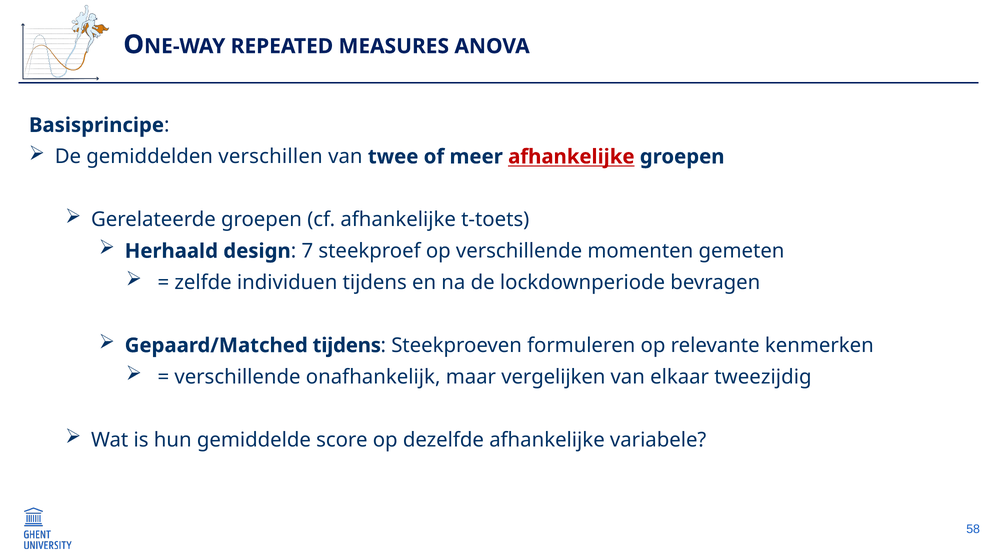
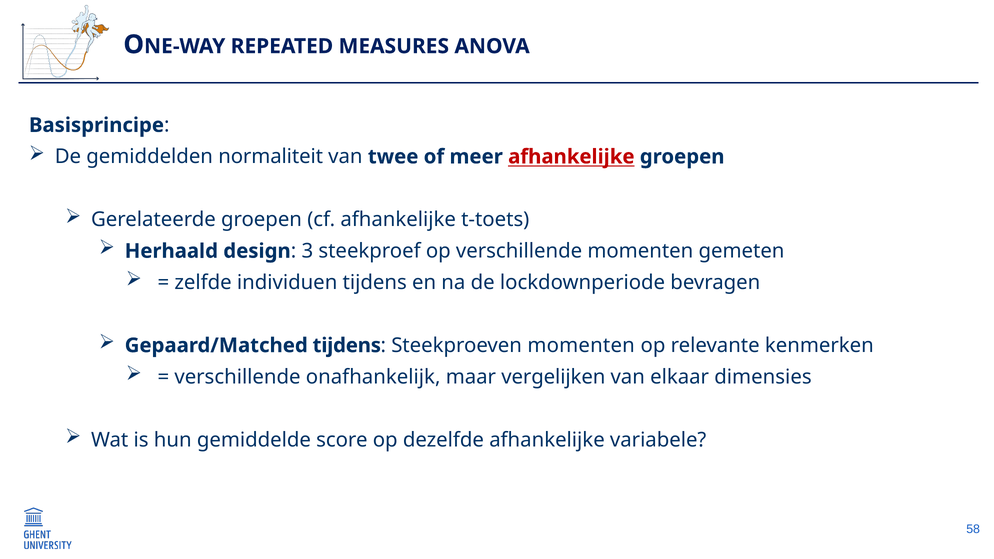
verschillen: verschillen -> normaliteit (271, 157)
7: 7 -> 3 (307, 251)
Steekproeven formuleren: formuleren -> momenten (581, 346)
tweezijdig: tweezijdig -> dimensies (763, 377)
